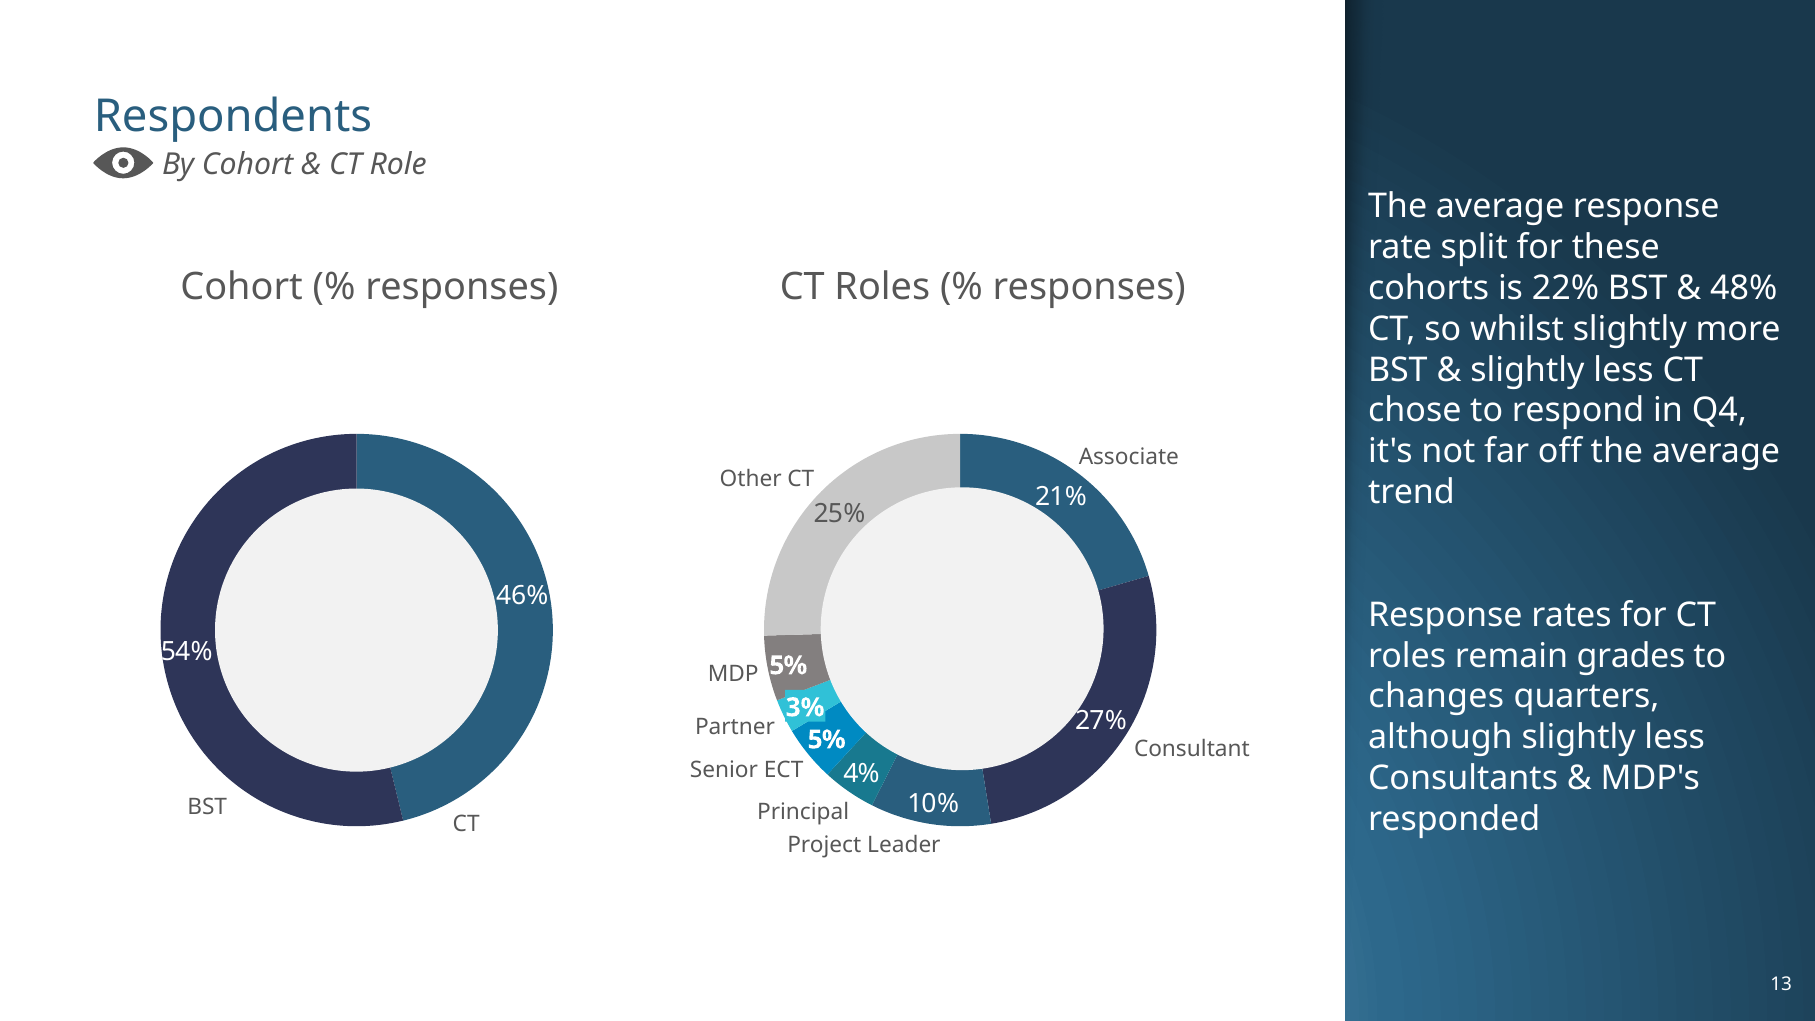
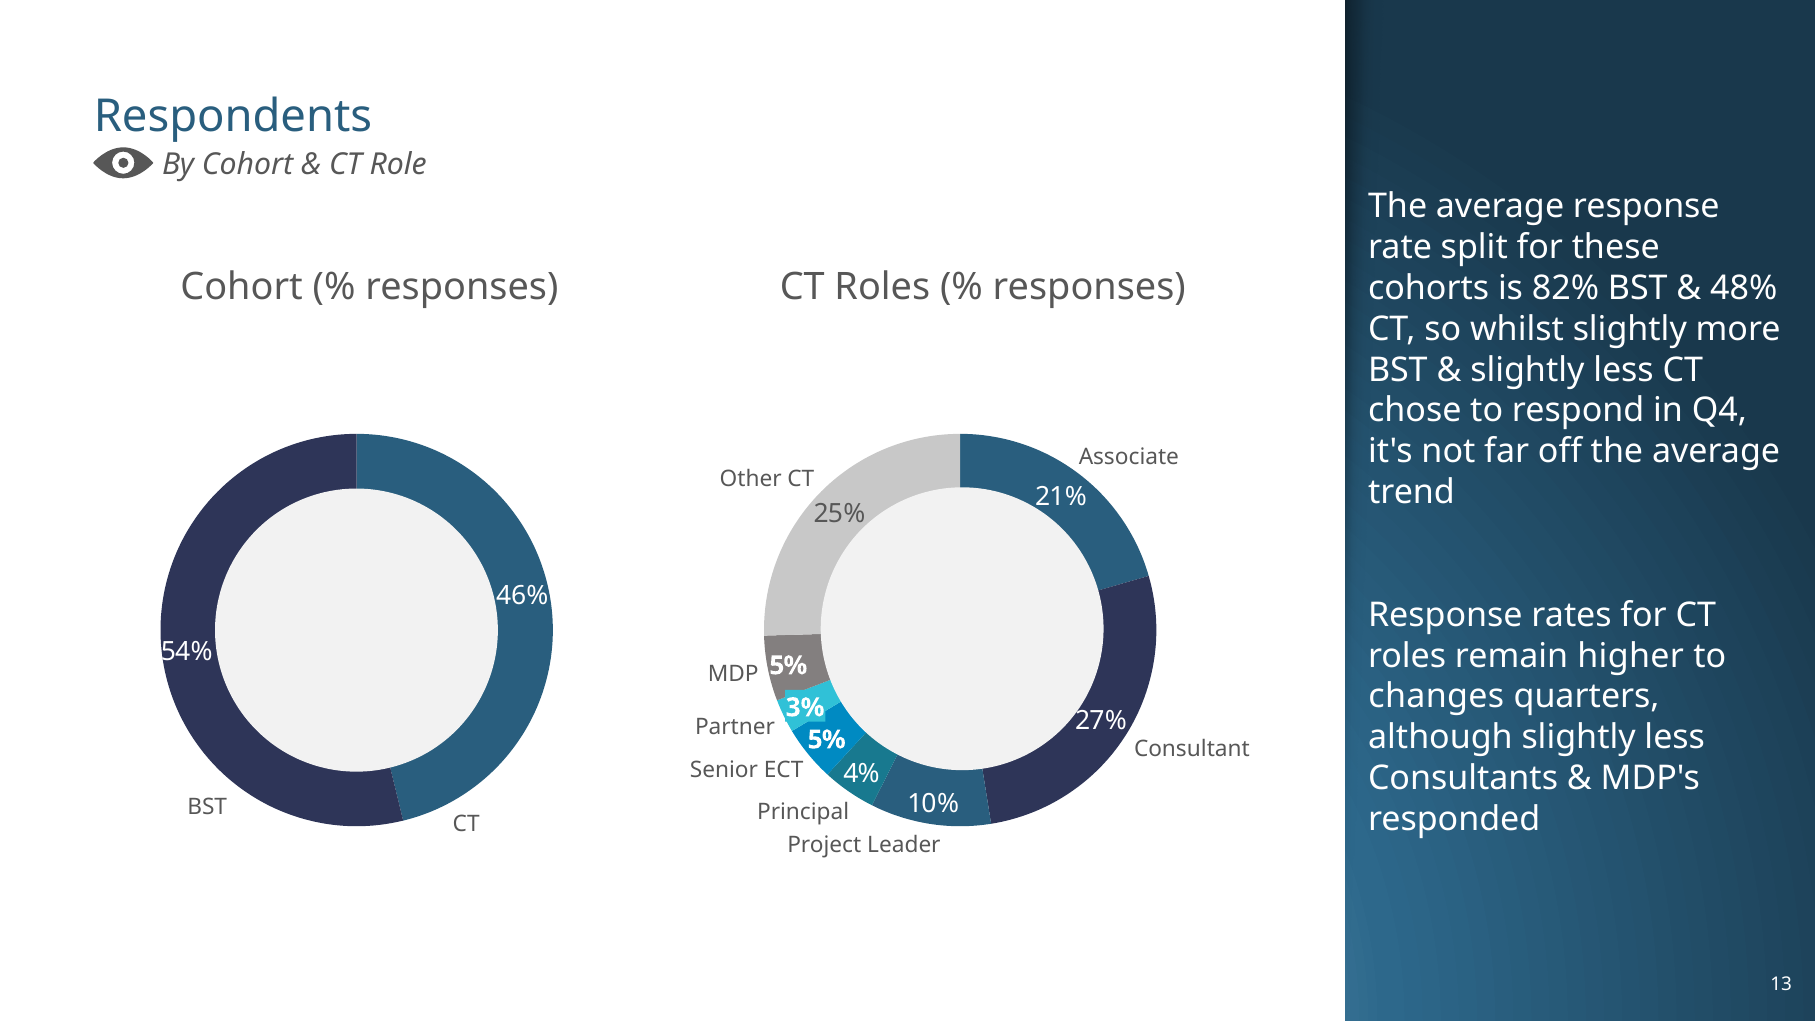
22%: 22% -> 82% (1565, 288)
grades: grades -> higher (1631, 656)
